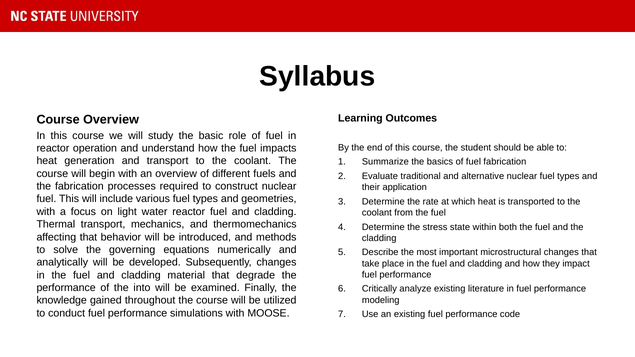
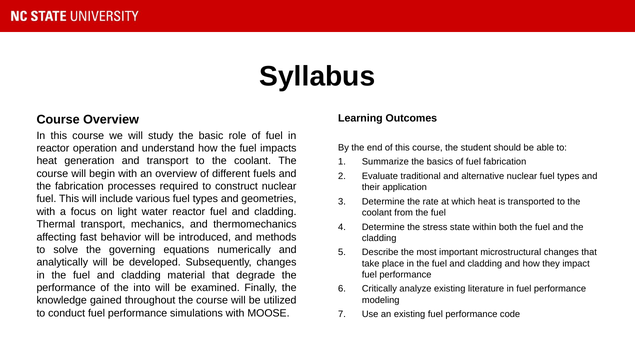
affecting that: that -> fast (88, 237)
